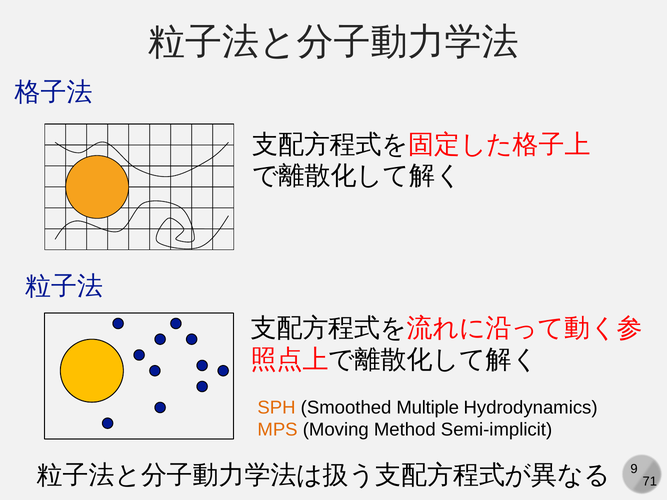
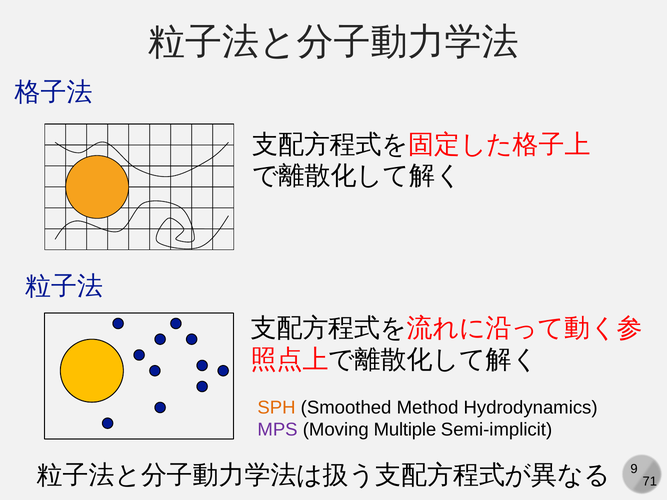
Multiple: Multiple -> Method (428, 408)
MPS colour: orange -> purple (278, 430)
Method: Method -> Multiple (405, 430)
